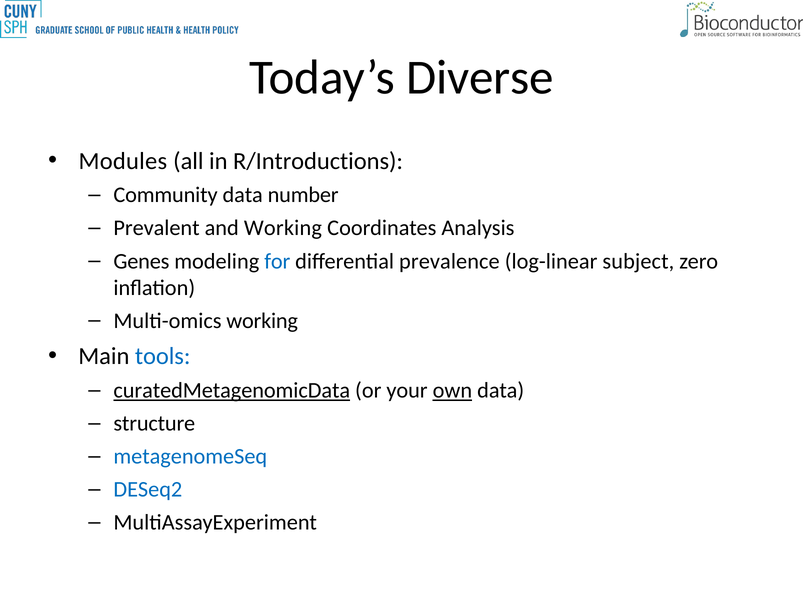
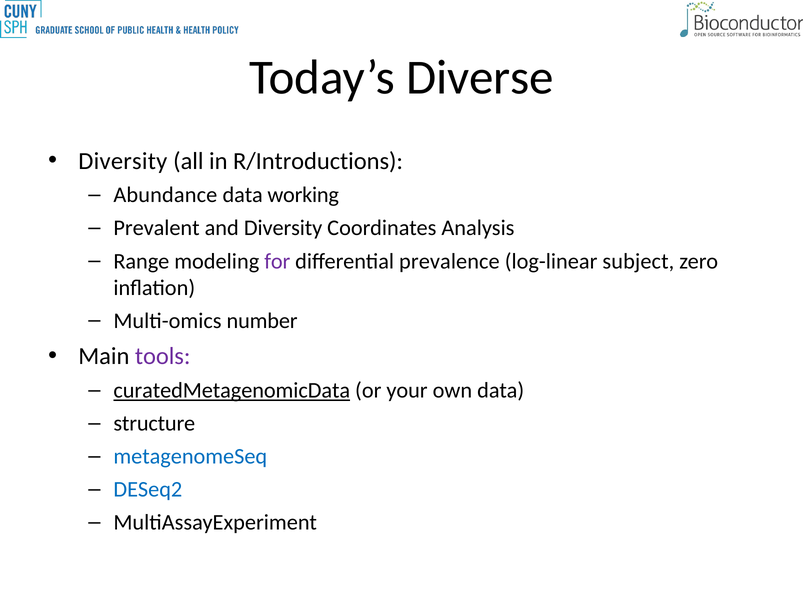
Modules: Modules -> Diversity (123, 161)
Community: Community -> Abundance (165, 195)
number: number -> working (303, 195)
and Working: Working -> Diversity (283, 228)
Genes: Genes -> Range (141, 261)
for colour: blue -> purple (277, 261)
Multi-omics working: working -> number (262, 321)
tools colour: blue -> purple (163, 356)
own underline: present -> none (452, 391)
